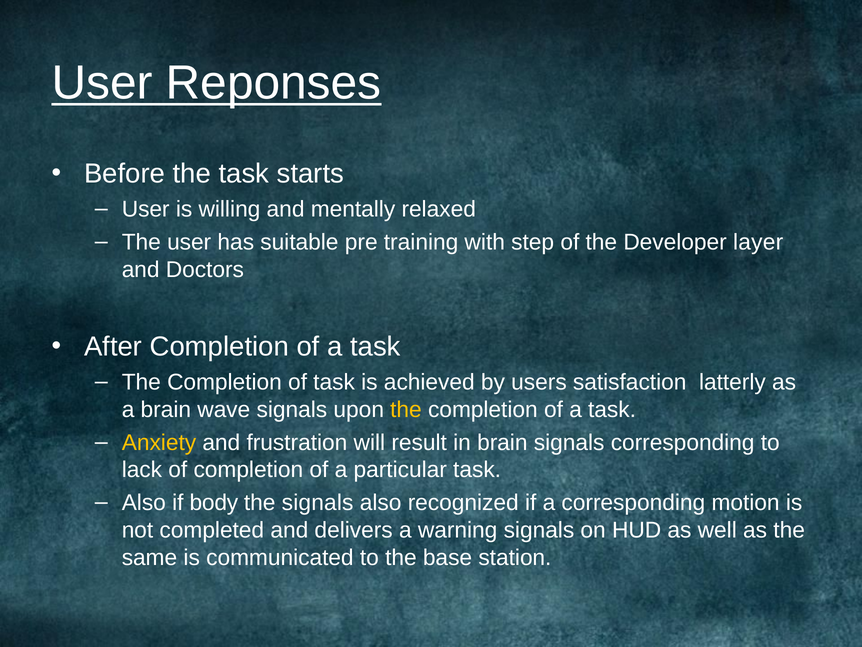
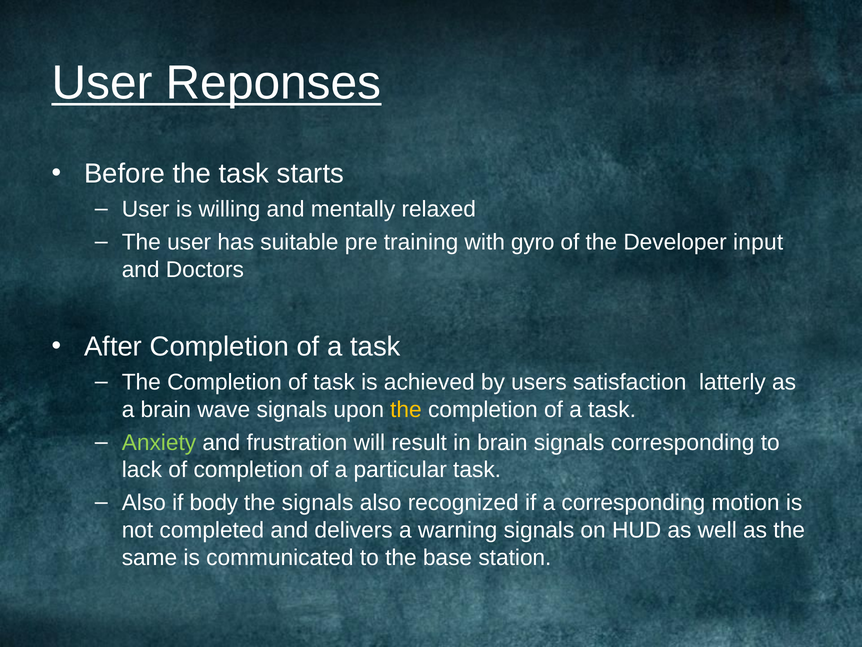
step: step -> gyro (533, 242)
layer: layer -> input (758, 242)
Anxiety colour: yellow -> light green (159, 442)
